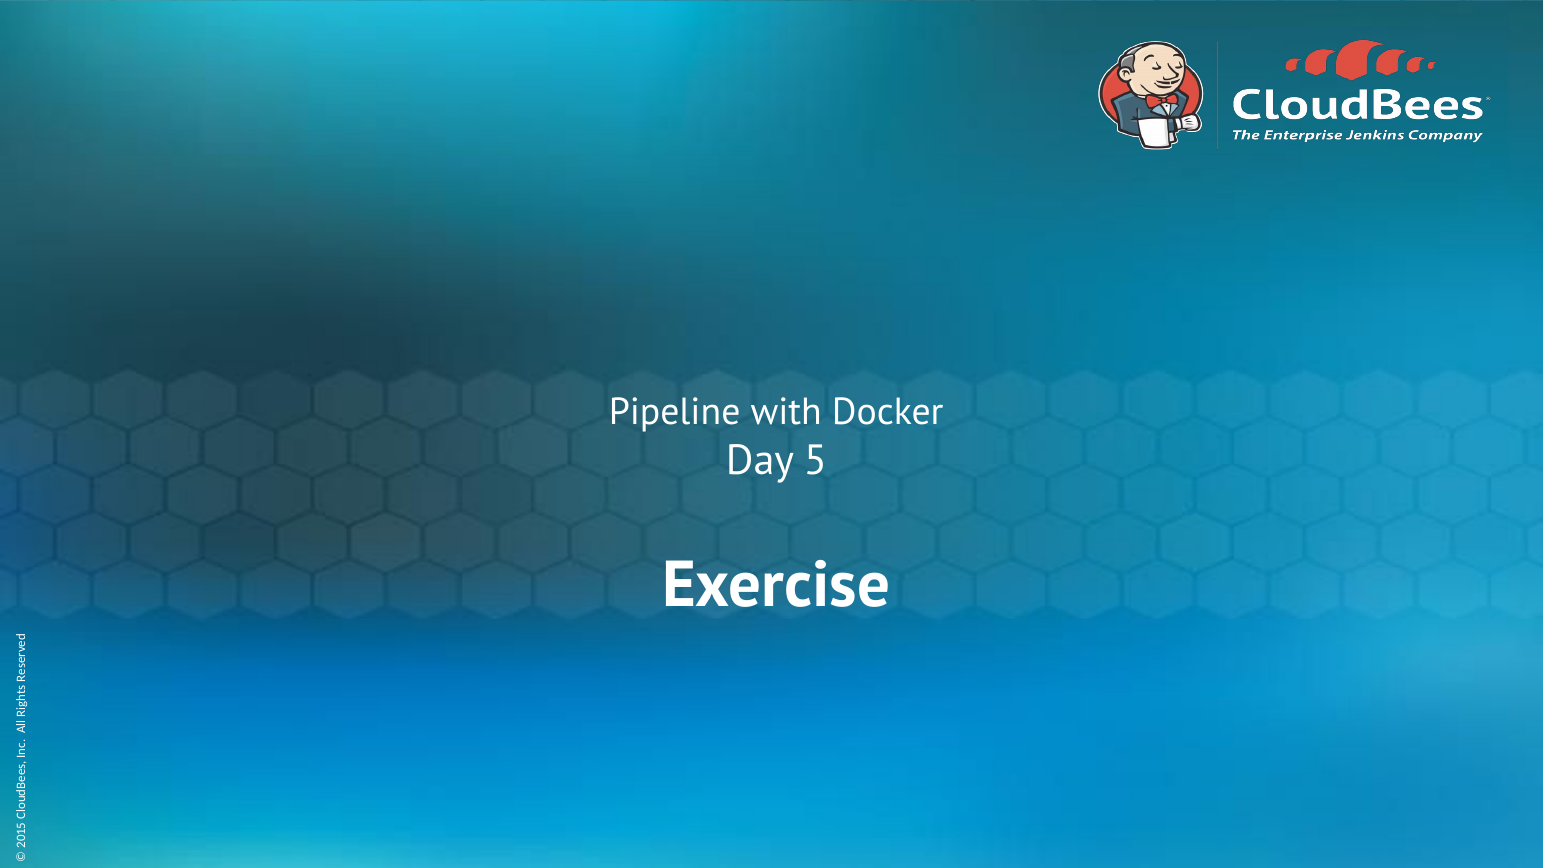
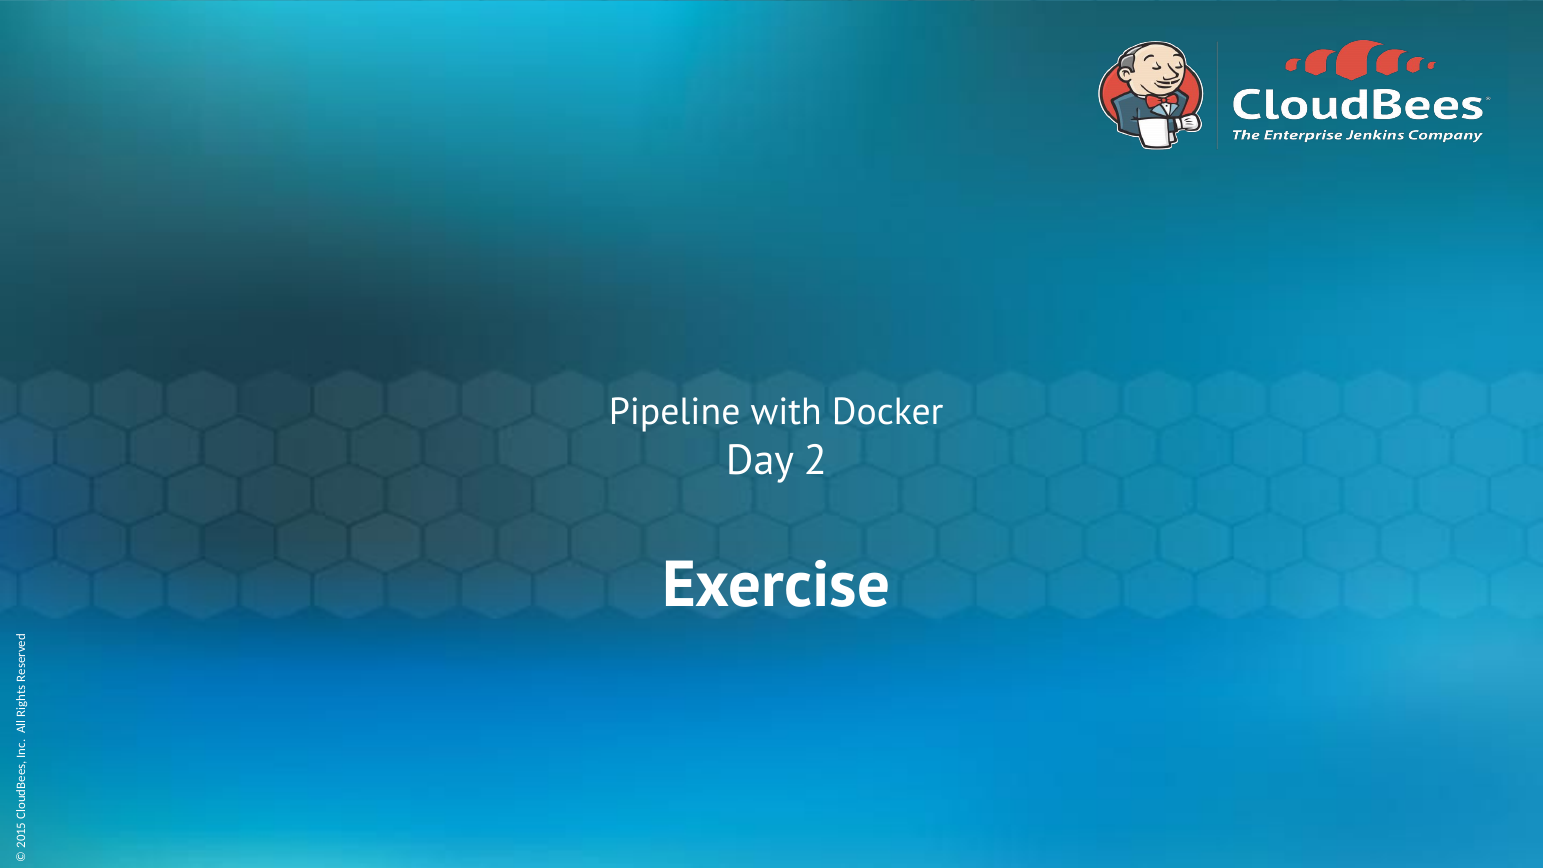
Day 5: 5 -> 2 (815, 461)
